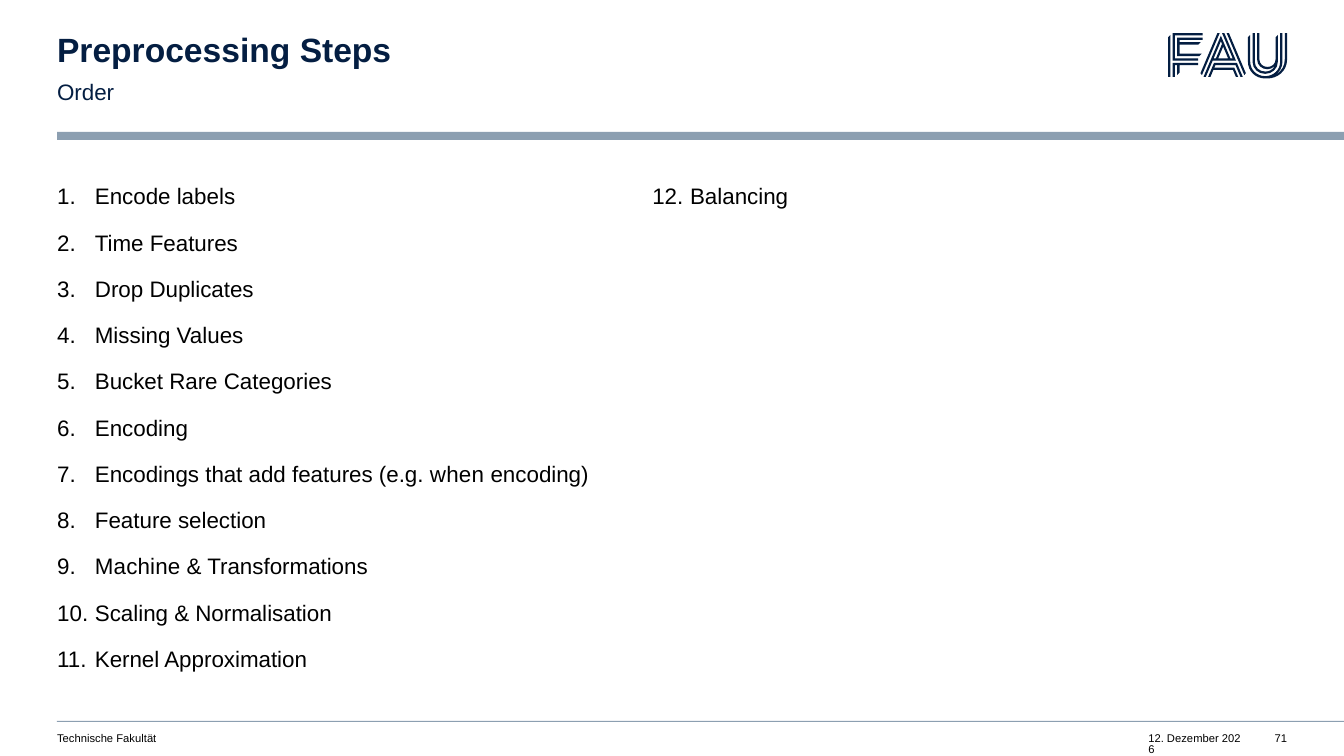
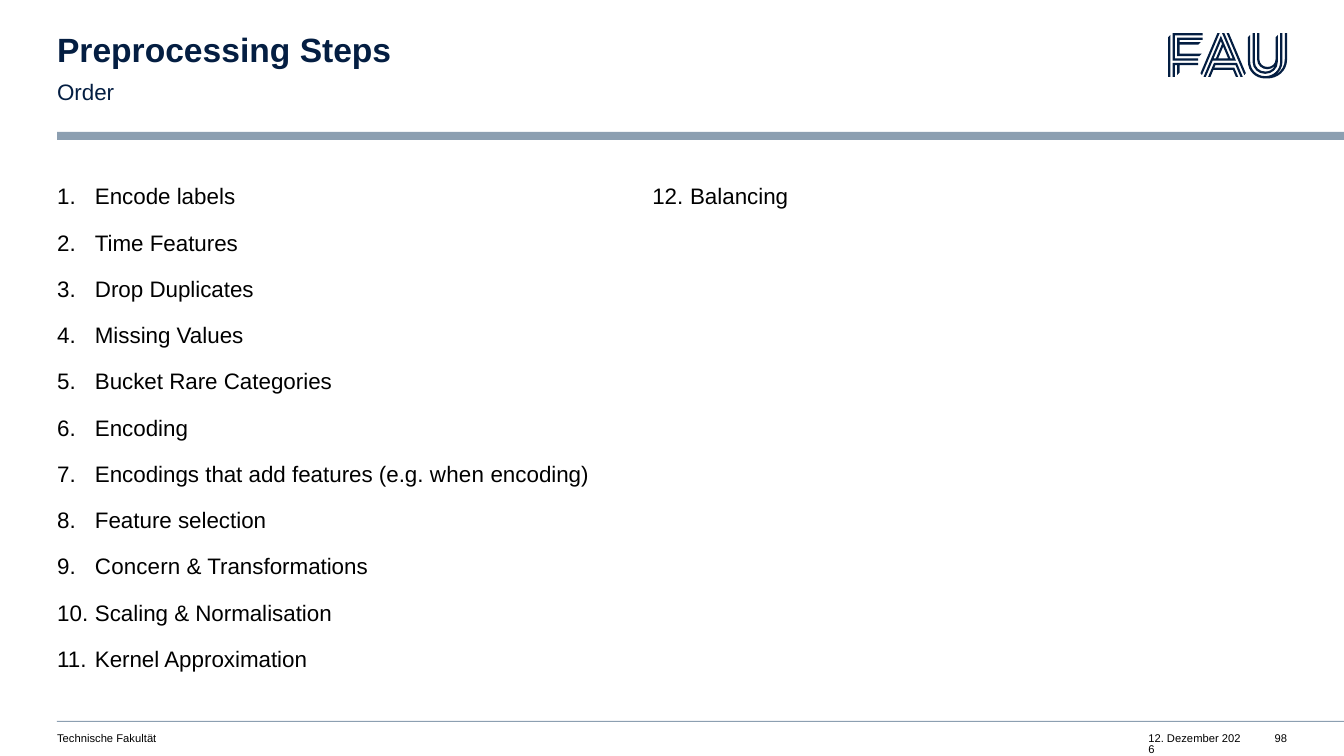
Machine: Machine -> Concern (138, 568)
71: 71 -> 98 (1281, 739)
